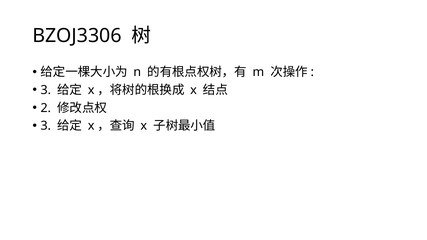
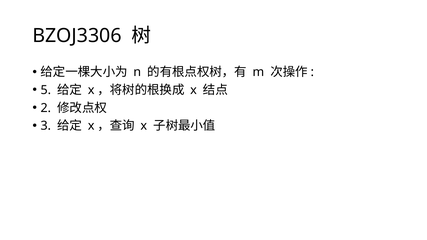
3: 3 -> 5 (46, 90)
